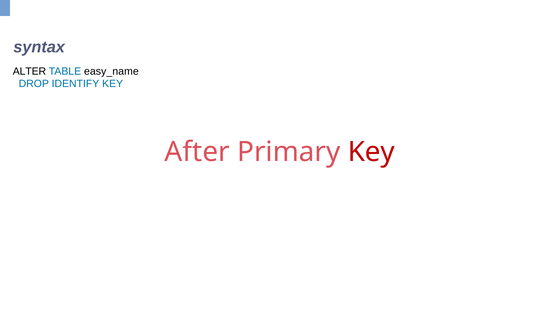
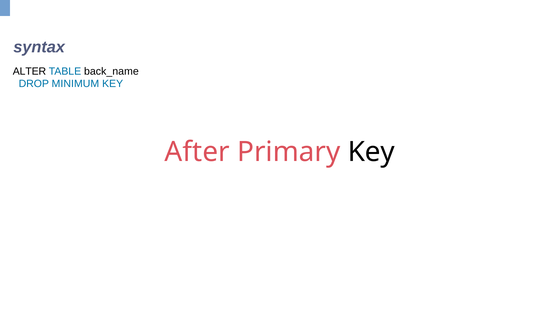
easy_name: easy_name -> back_name (111, 71)
IDENTIFY: IDENTIFY -> MINIMUM (75, 84)
Key colour: red -> black (371, 152)
